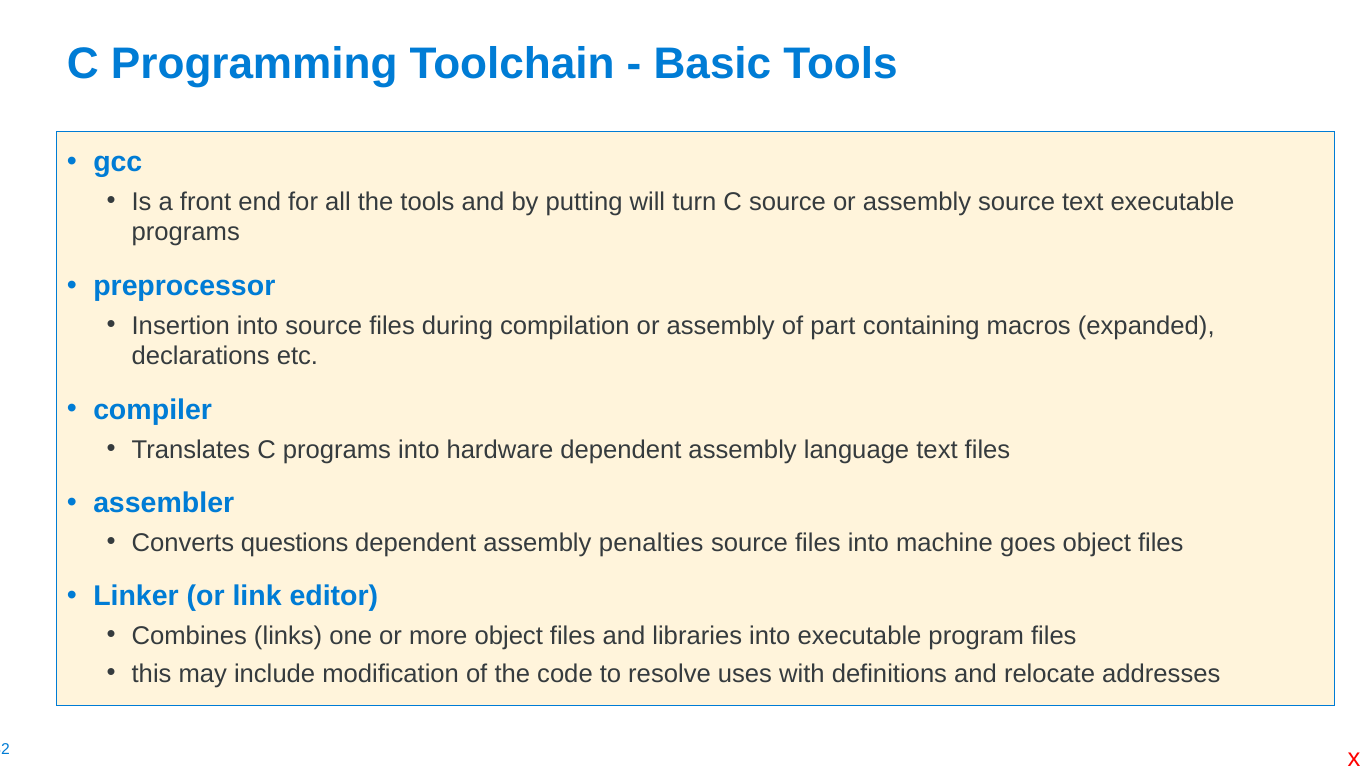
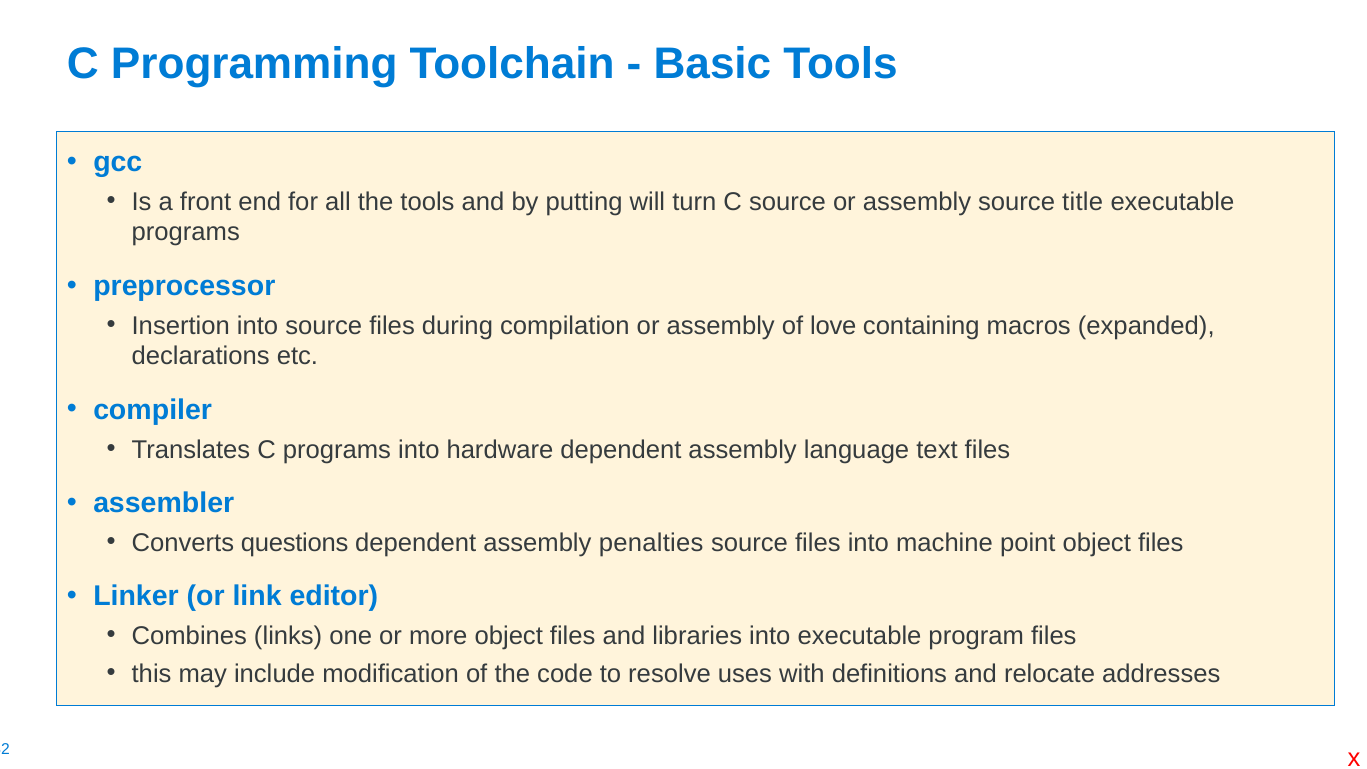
source text: text -> title (1083, 202)
part: part -> love (833, 326)
goes: goes -> point (1028, 543)
